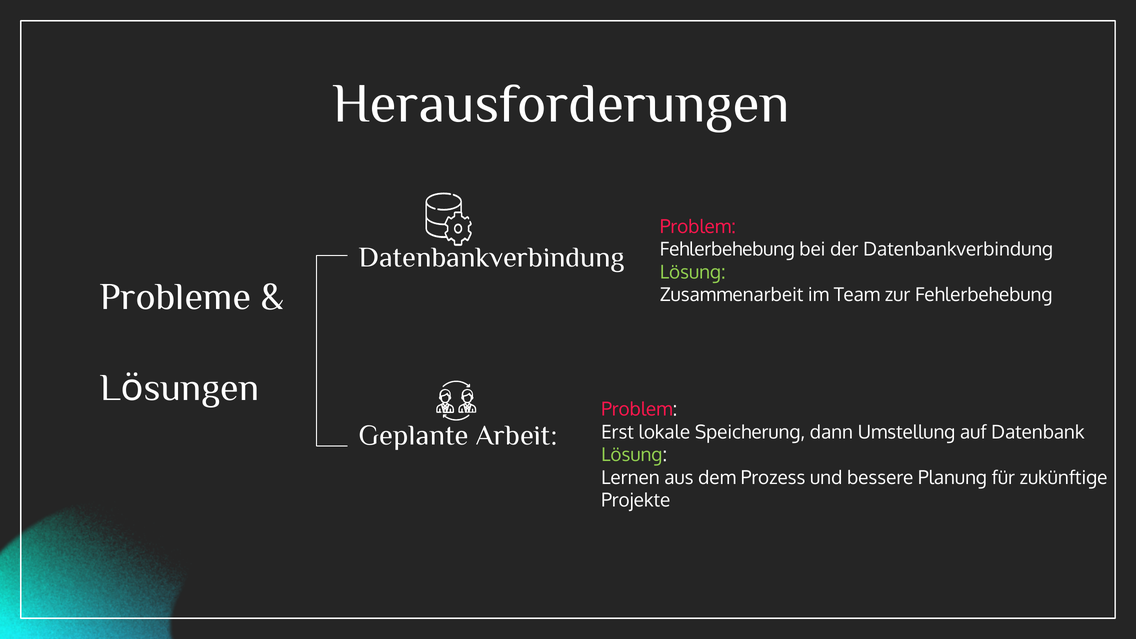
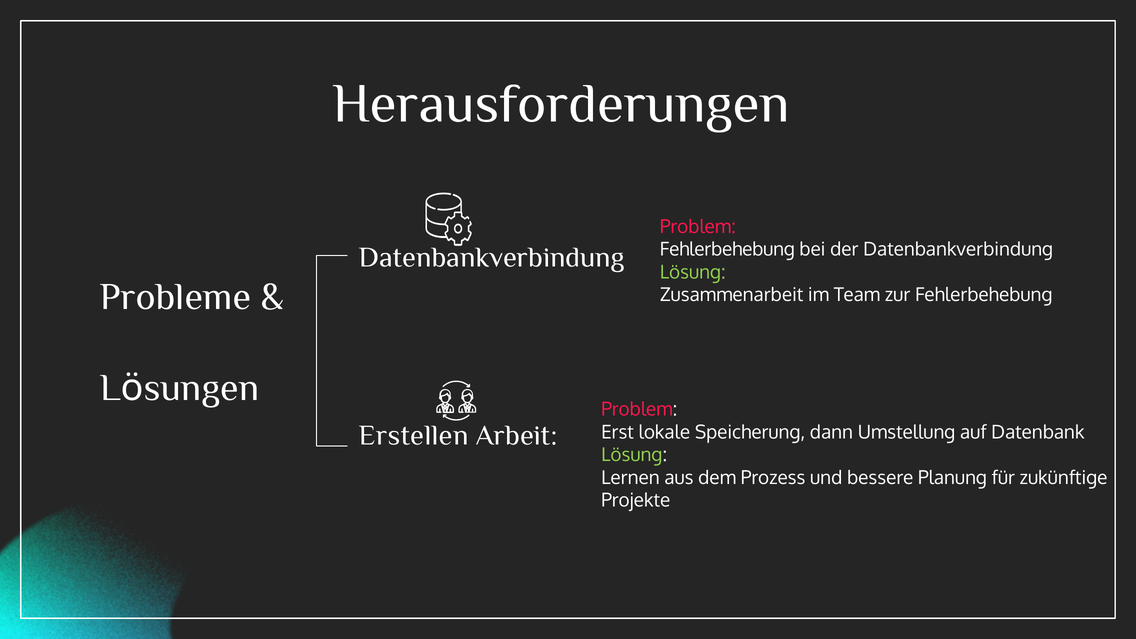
Geplante: Geplante -> Erstellen (414, 436)
